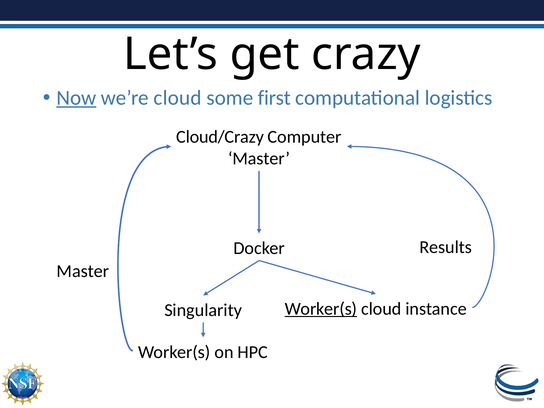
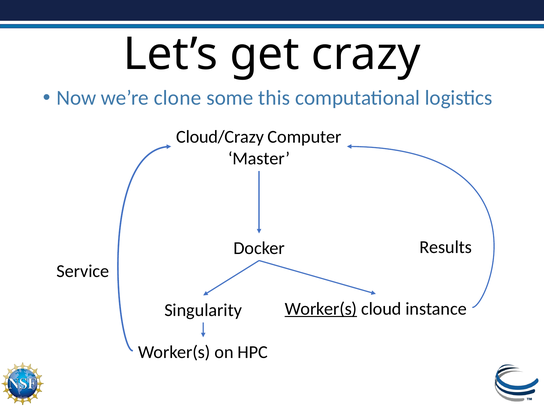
Now underline: present -> none (76, 98)
we’re cloud: cloud -> clone (177, 98)
first: first -> this (274, 98)
Master: Master -> Service (83, 271)
